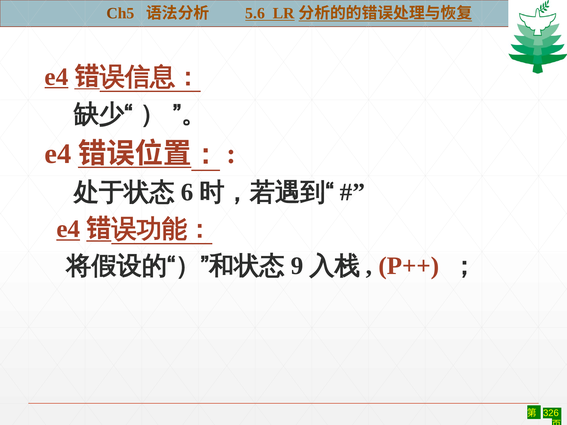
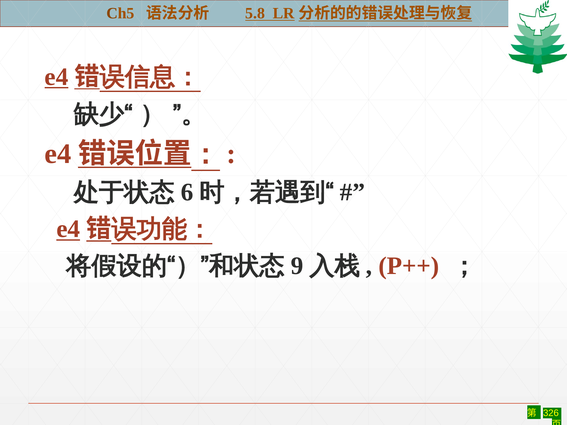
5.6: 5.6 -> 5.8 (255, 13)
